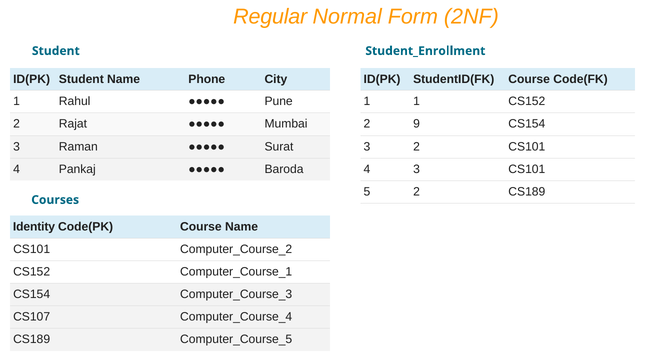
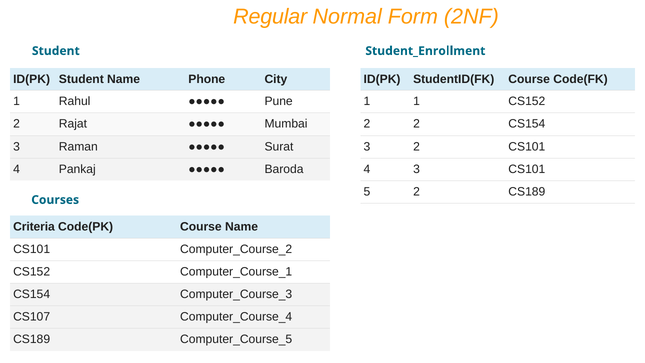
2 9: 9 -> 2 (416, 124)
Identity: Identity -> Criteria (34, 227)
